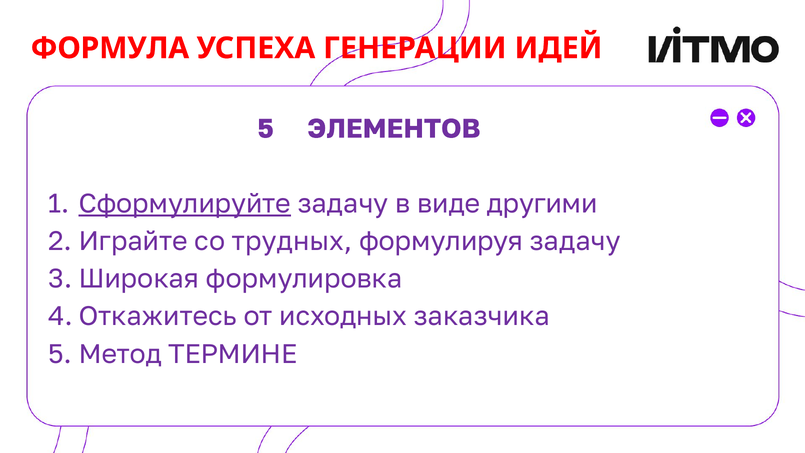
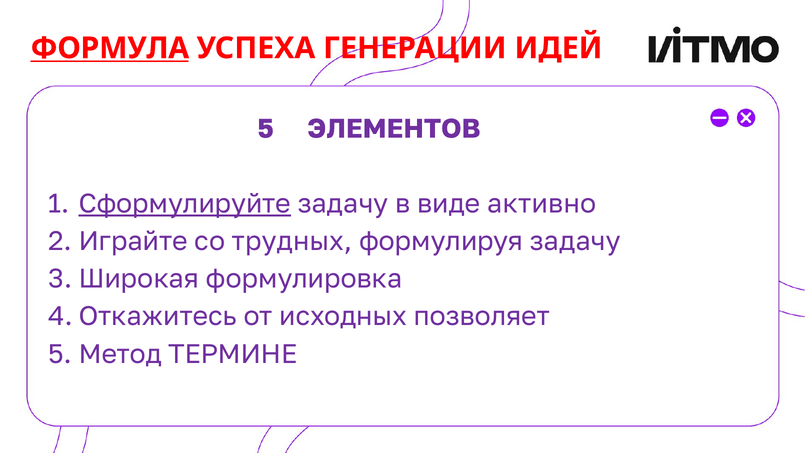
ФОРМУЛА underline: none -> present (110, 48)
другими: другими -> активно (542, 204)
заказчика: заказчика -> позволяет (482, 317)
